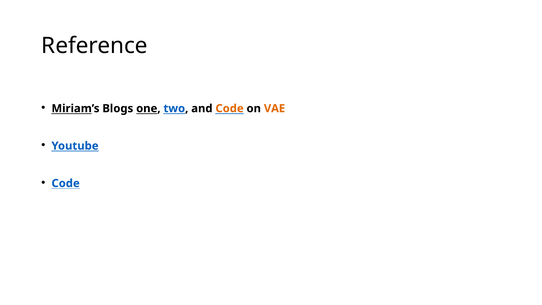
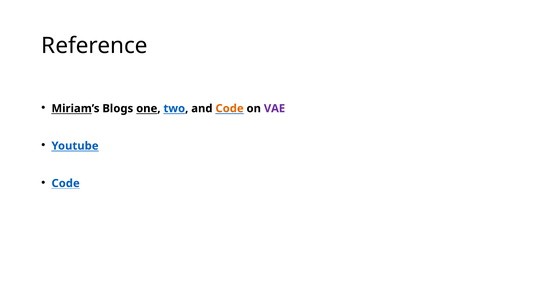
VAE colour: orange -> purple (274, 108)
